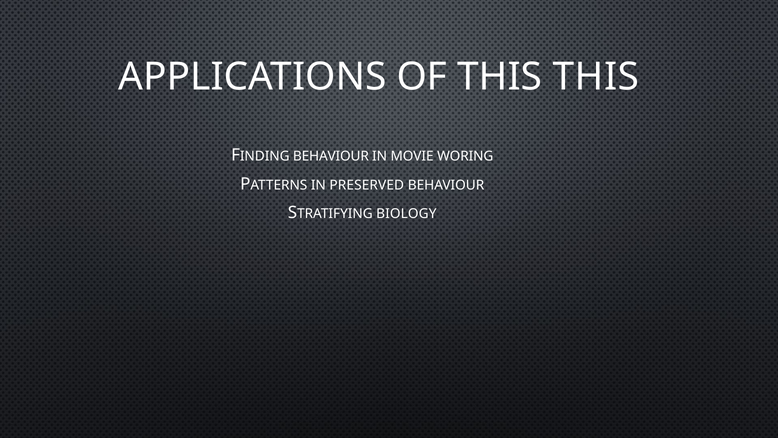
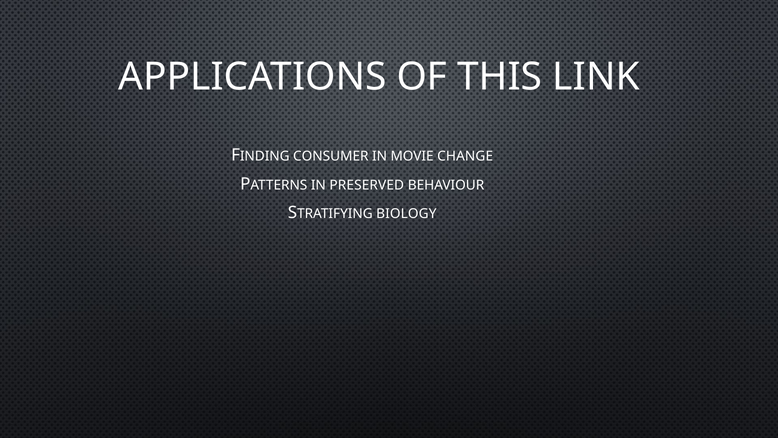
THIS THIS: THIS -> LINK (596, 77)
BEHAVIOUR: BEHAVIOUR -> CONSUMER (331, 156)
WORING: WORING -> CHANGE (465, 156)
